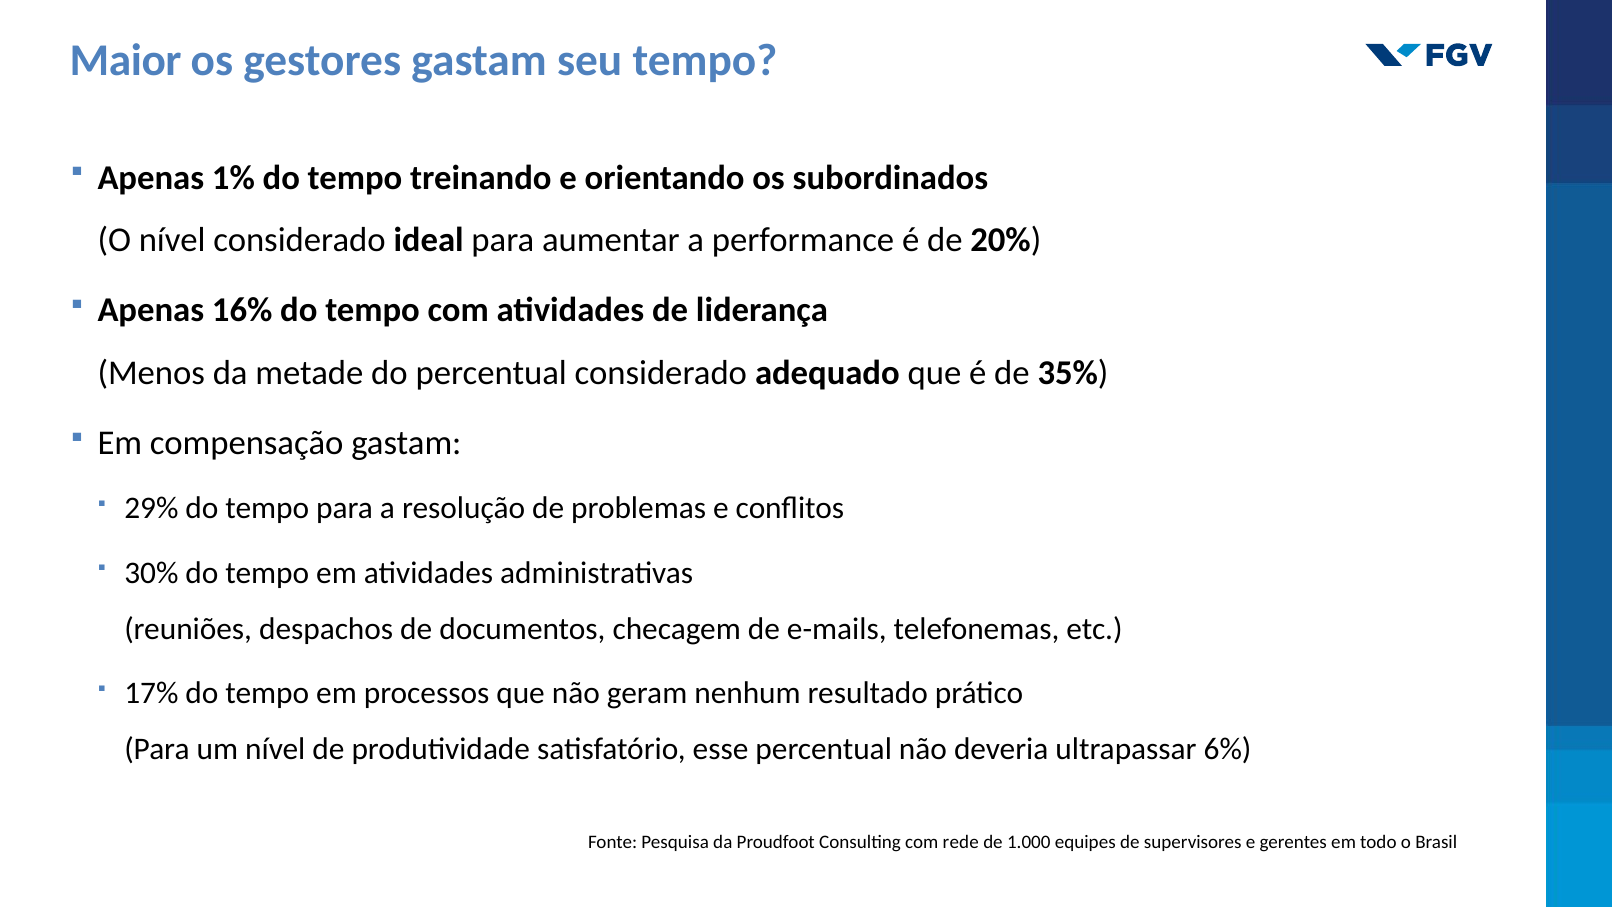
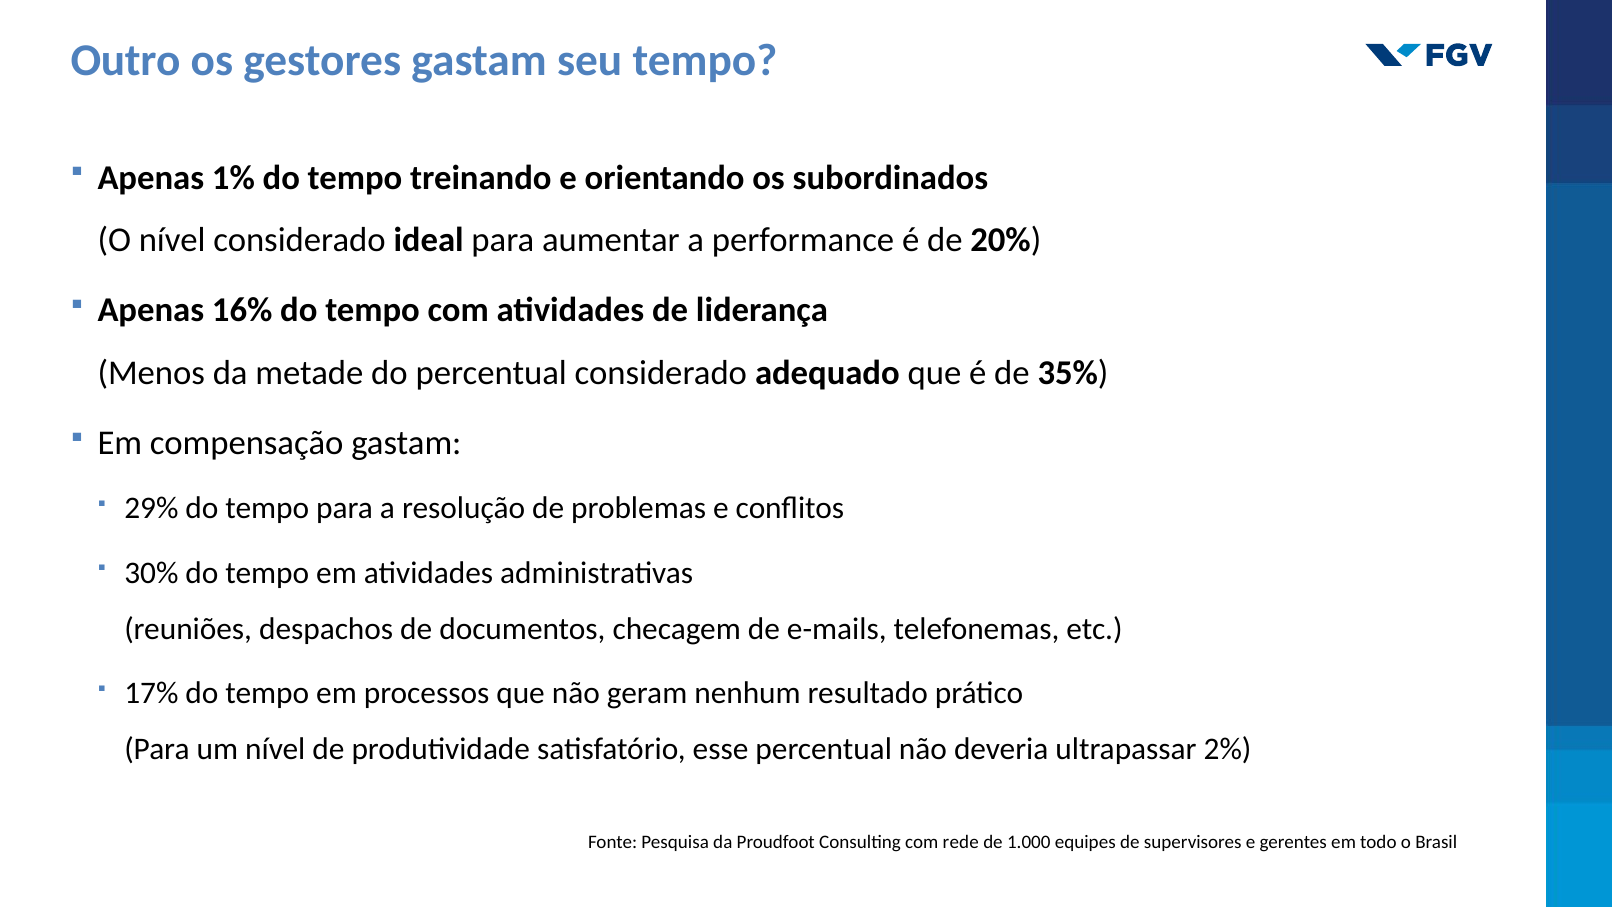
Maior: Maior -> Outro (126, 60)
6%: 6% -> 2% (1228, 750)
